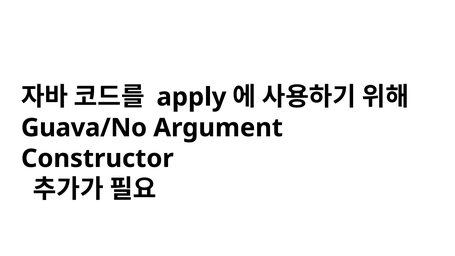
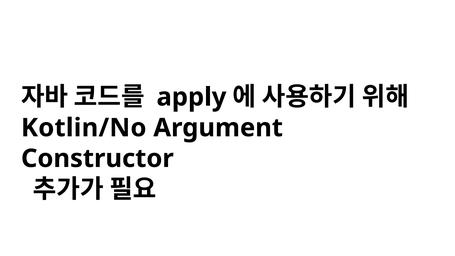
Guava/No: Guava/No -> Kotlin/No (84, 128)
